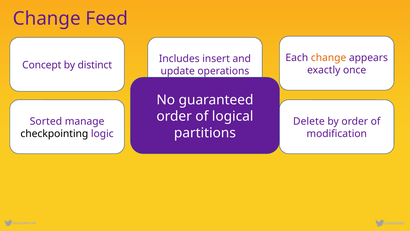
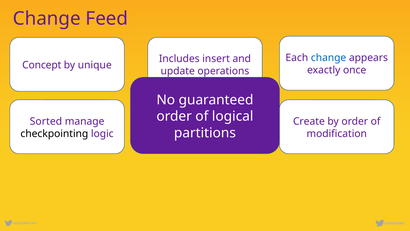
change colour: orange -> blue (329, 58)
distinct: distinct -> unique (95, 65)
Delete: Delete -> Create (309, 121)
